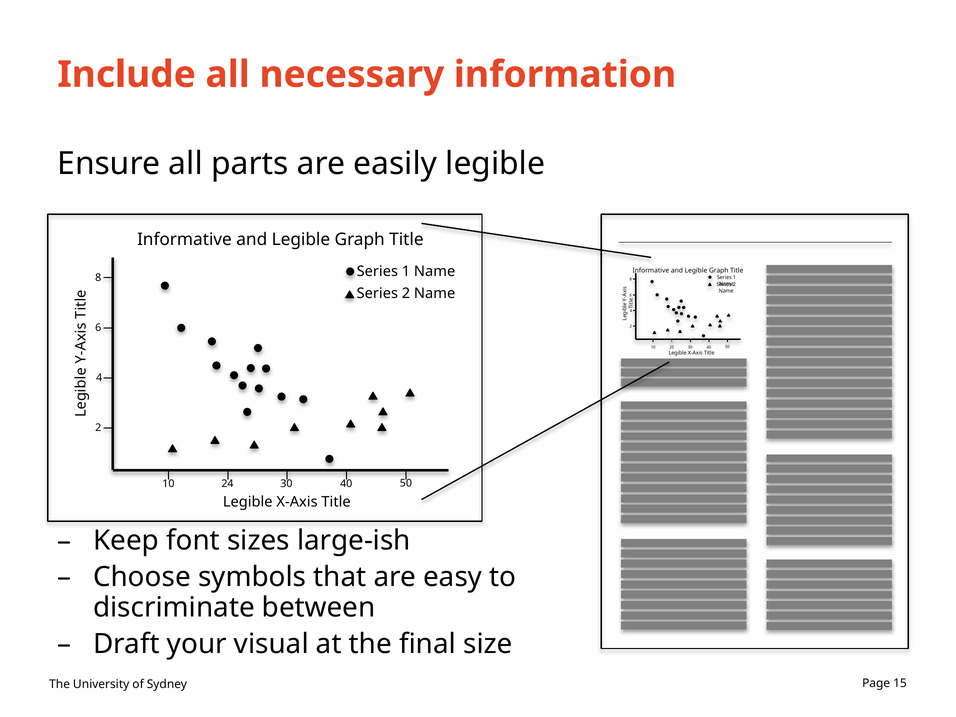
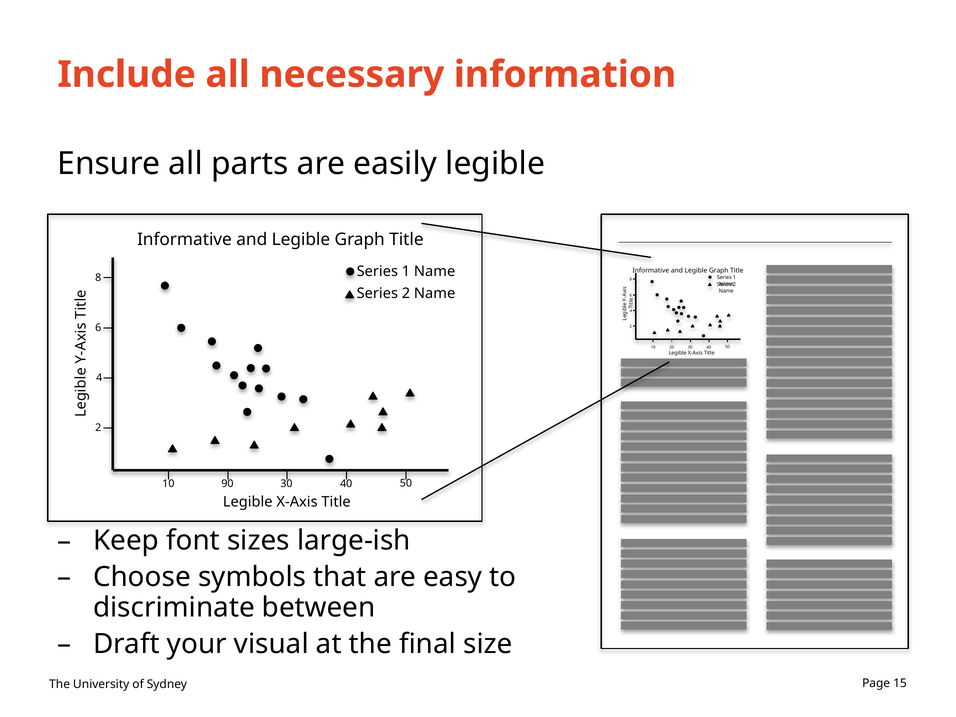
24: 24 -> 90 (227, 484)
